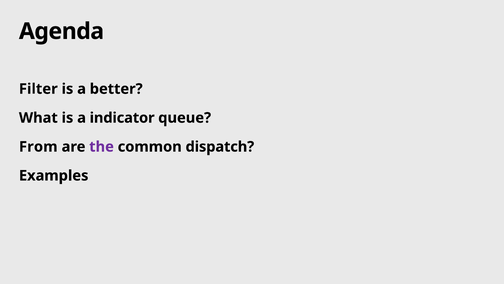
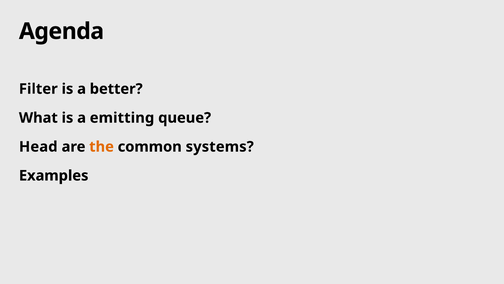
indicator: indicator -> emitting (122, 118)
From: From -> Head (38, 146)
the colour: purple -> orange (102, 146)
dispatch: dispatch -> systems (220, 146)
